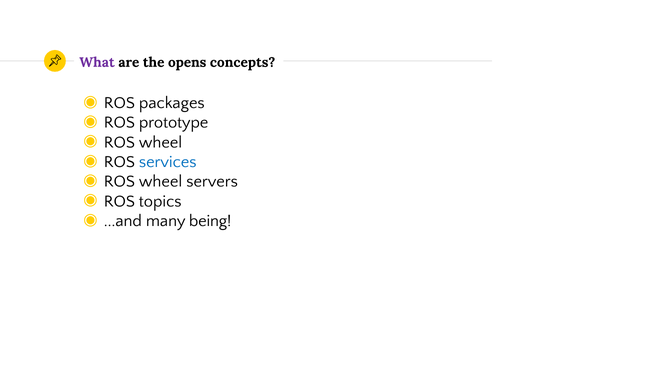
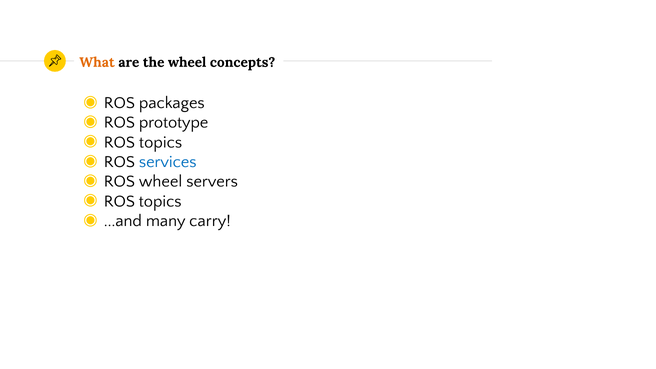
What colour: purple -> orange (97, 62)
the opens: opens -> wheel (187, 62)
wheel: wheel -> topics (161, 142)
being: being -> carry (210, 221)
